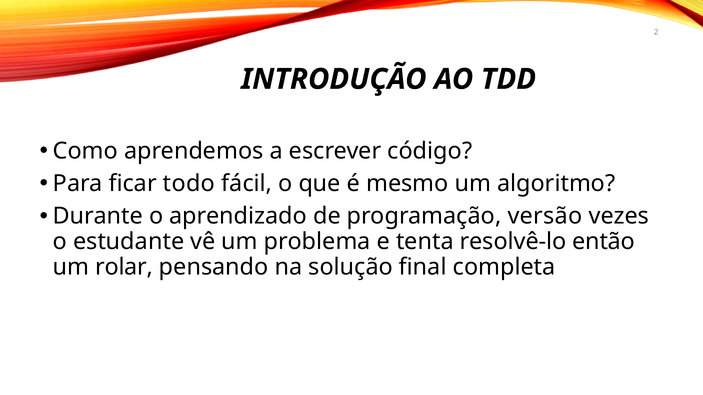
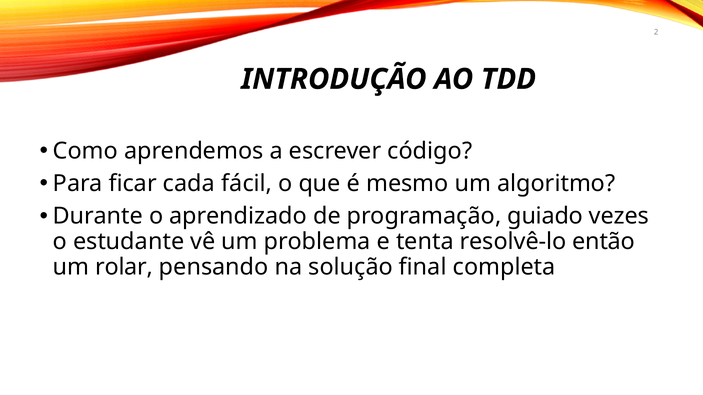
todo: todo -> cada (189, 184)
versão: versão -> guiado (545, 216)
